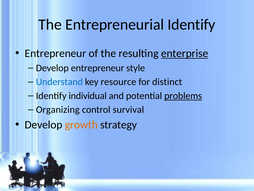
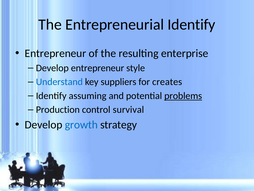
enterprise underline: present -> none (185, 53)
resource: resource -> suppliers (119, 82)
distinct: distinct -> creates (167, 82)
individual: individual -> assuming (88, 96)
Organizing: Organizing -> Production (58, 109)
growth colour: orange -> blue (81, 124)
